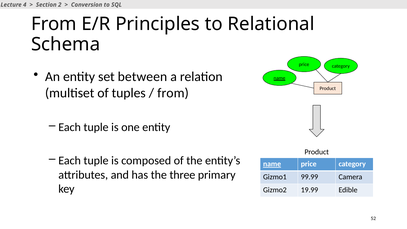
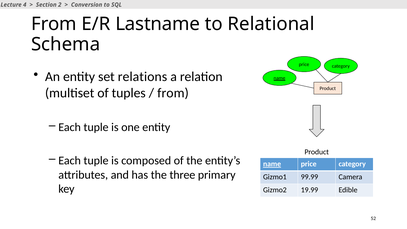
Principles: Principles -> Lastname (158, 24)
between: between -> relations (142, 77)
